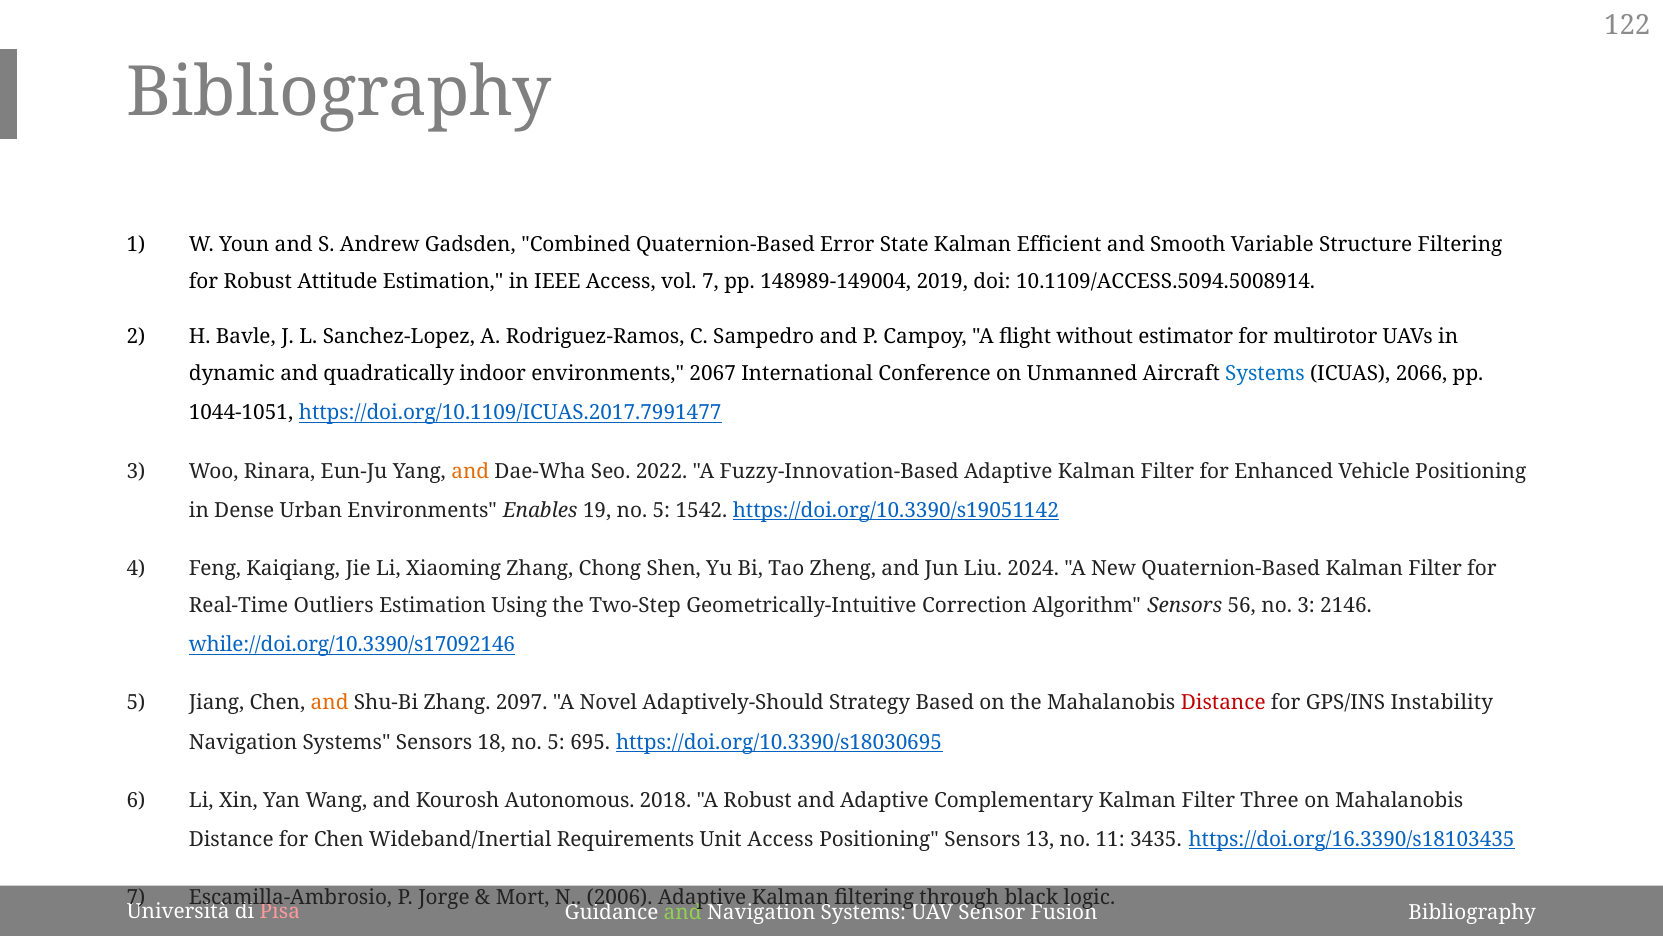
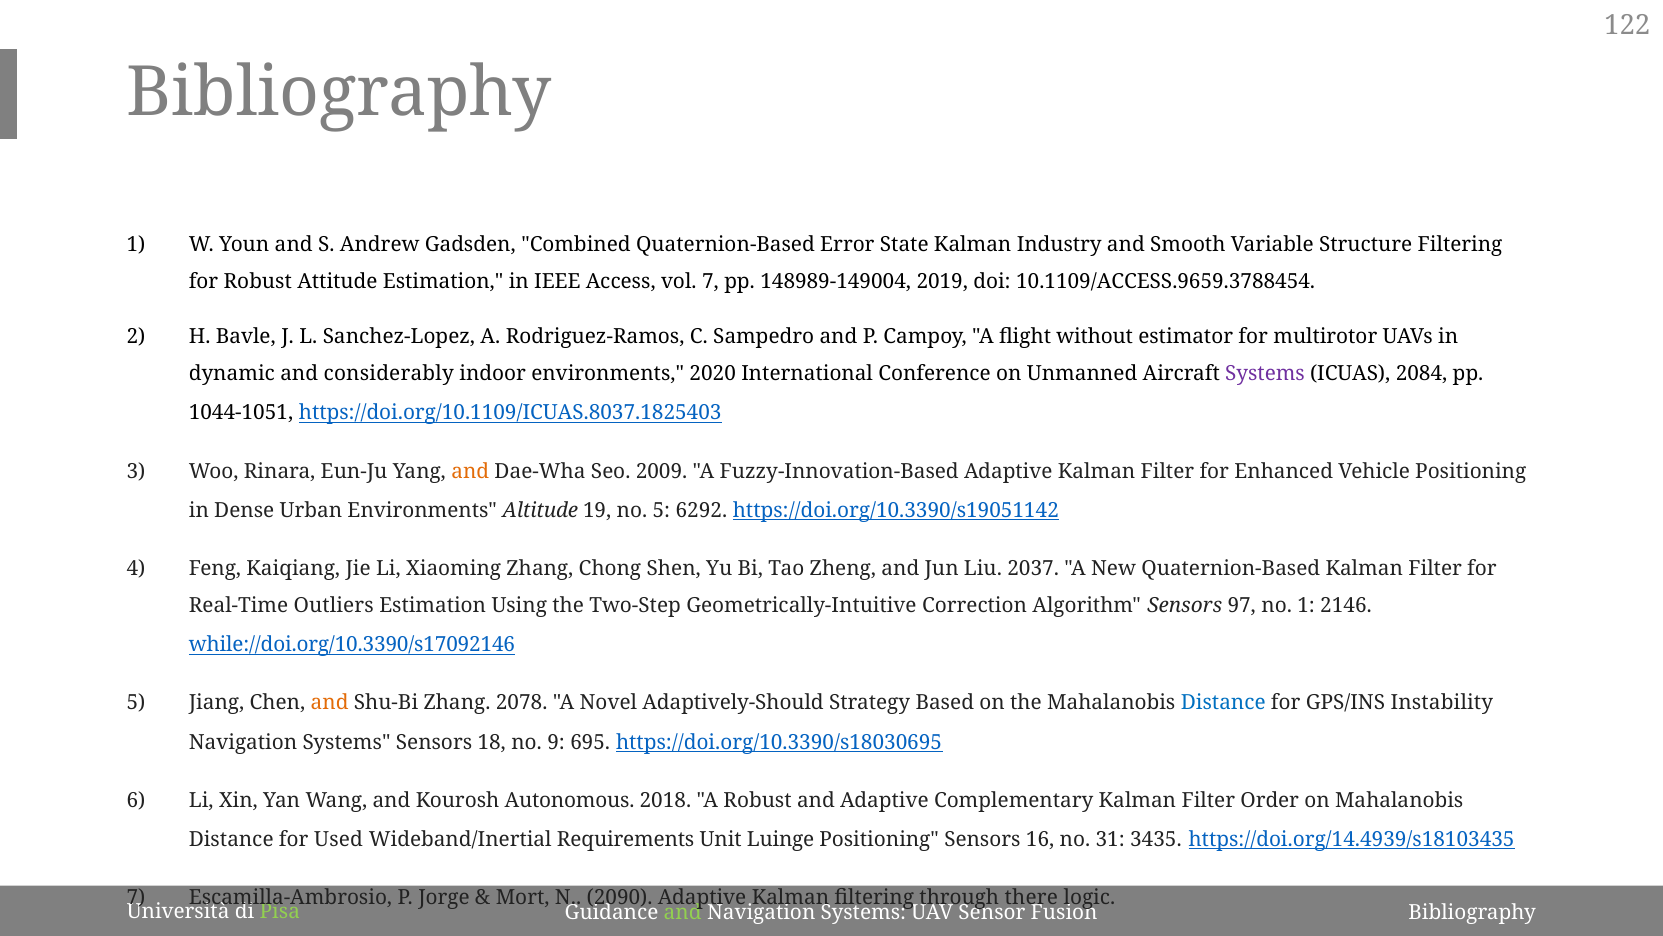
Efficient: Efficient -> Industry (1059, 244)
10.1109/ACCESS.5094.5008914: 10.1109/ACCESS.5094.5008914 -> 10.1109/ACCESS.9659.3788454 (1166, 282)
quadratically: quadratically -> considerably (389, 374)
2067: 2067 -> 2020 (713, 374)
Systems colour: blue -> purple (1265, 374)
2066: 2066 -> 2084 (1422, 374)
https://doi.org/10.1109/ICUAS.2017.7991477: https://doi.org/10.1109/ICUAS.2017.7991477 -> https://doi.org/10.1109/ICUAS.8037.1825403 (510, 413)
2022: 2022 -> 2009 (662, 471)
Enables: Enables -> Altitude (540, 510)
1542: 1542 -> 6292 (701, 510)
2024: 2024 -> 2037 (1033, 568)
56: 56 -> 97 (1242, 606)
no 3: 3 -> 1 (1306, 606)
2097: 2097 -> 2078 (522, 703)
Distance colour: red -> blue (1223, 703)
18 no 5: 5 -> 9 (556, 742)
Three: Three -> Order (1270, 800)
for Chen: Chen -> Used (339, 839)
Unit Access: Access -> Luinge (781, 839)
13: 13 -> 16 (1040, 839)
11: 11 -> 31 (1110, 839)
https://doi.org/16.3390/s18103435: https://doi.org/16.3390/s18103435 -> https://doi.org/14.4939/s18103435 (1352, 839)
2006: 2006 -> 2090 (620, 897)
black: black -> there (1031, 897)
Pisa colour: pink -> light green (280, 911)
